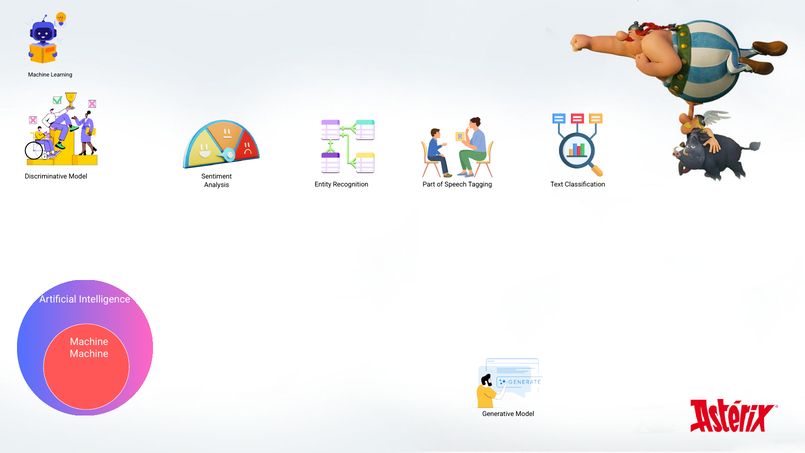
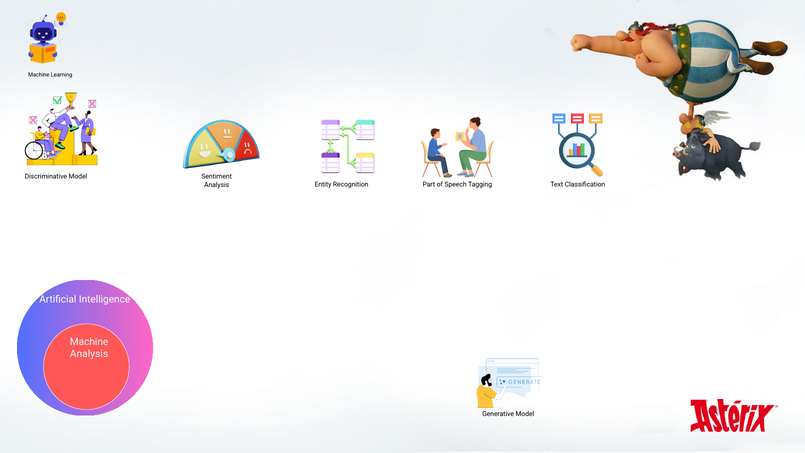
Machine: Machine -> Analysis (89, 354)
